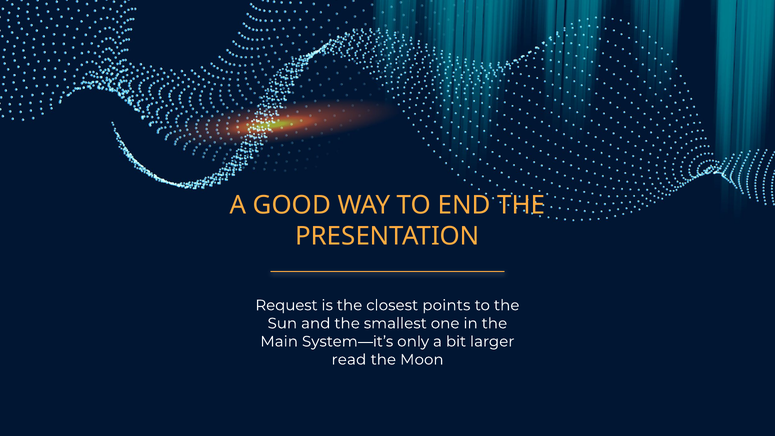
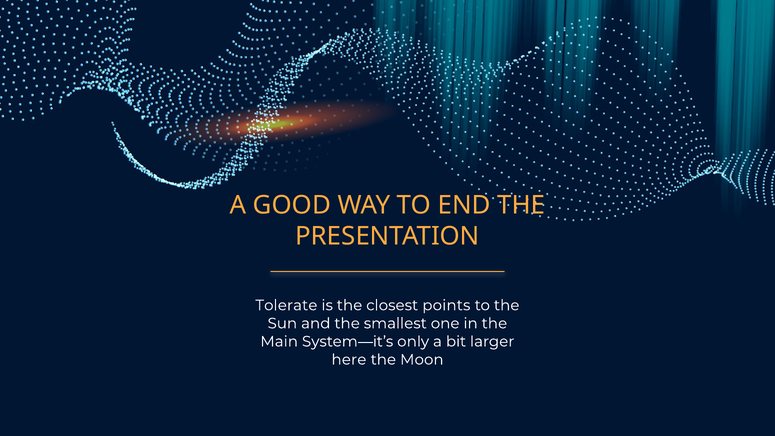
Request: Request -> Tolerate (286, 305)
read: read -> here (349, 360)
